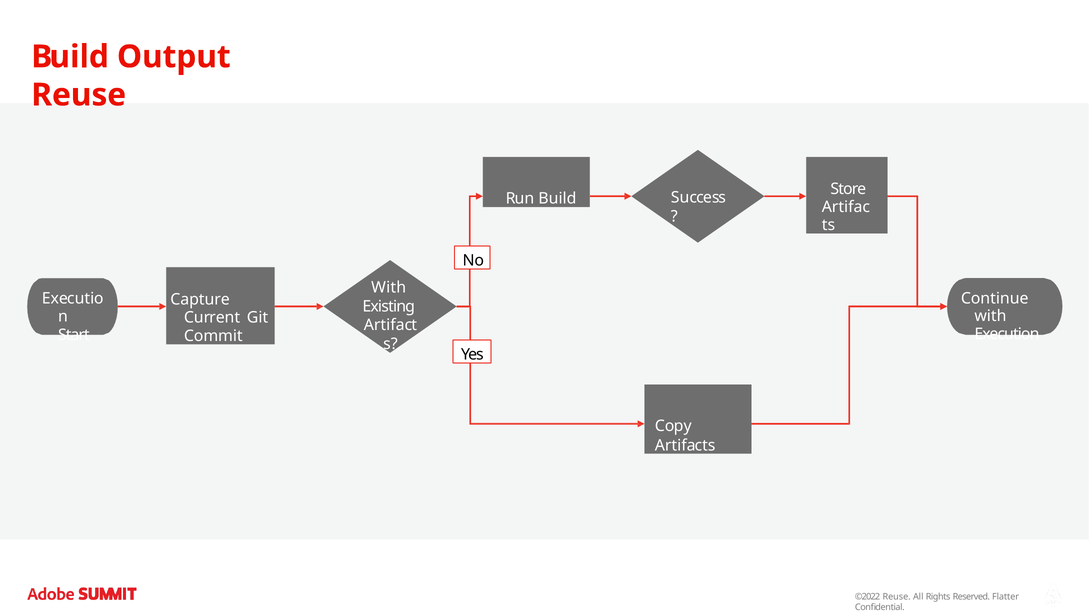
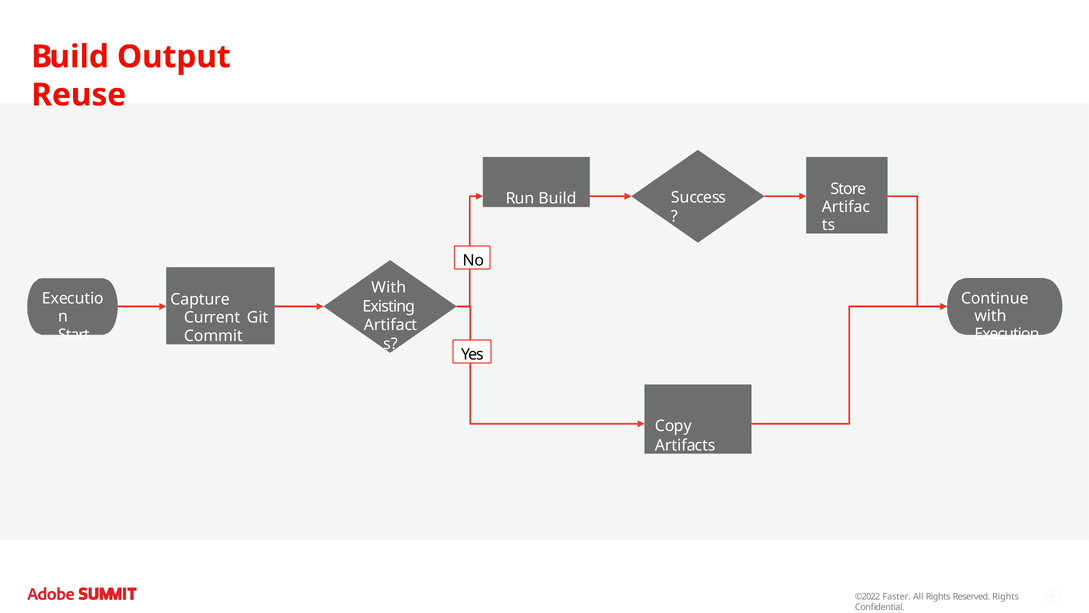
©2022 Reuse: Reuse -> Faster (897, 596)
Reserved Flatter: Flatter -> Rights (1006, 596)
